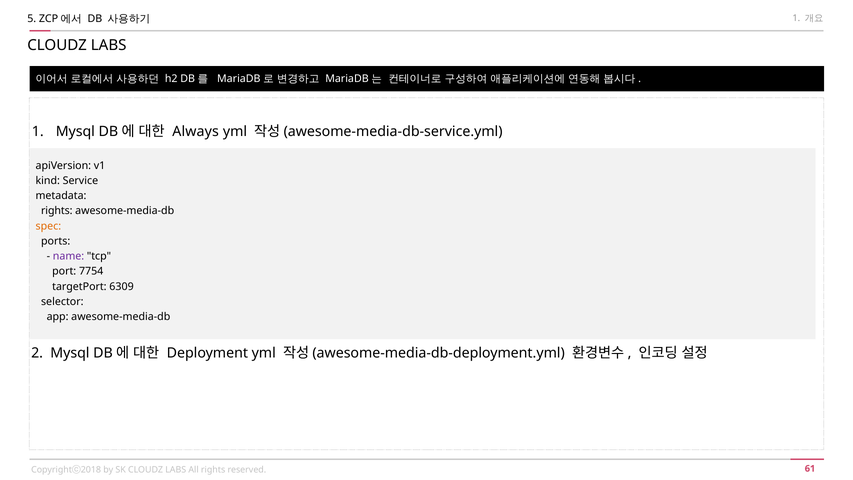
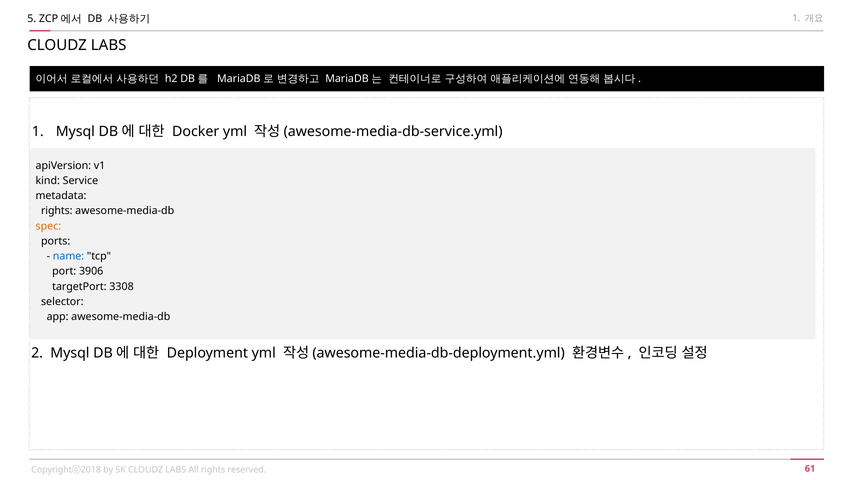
Always: Always -> Docker (196, 132)
name colour: purple -> blue (69, 256)
7754: 7754 -> 3906 (91, 271)
6309: 6309 -> 3308 (122, 286)
